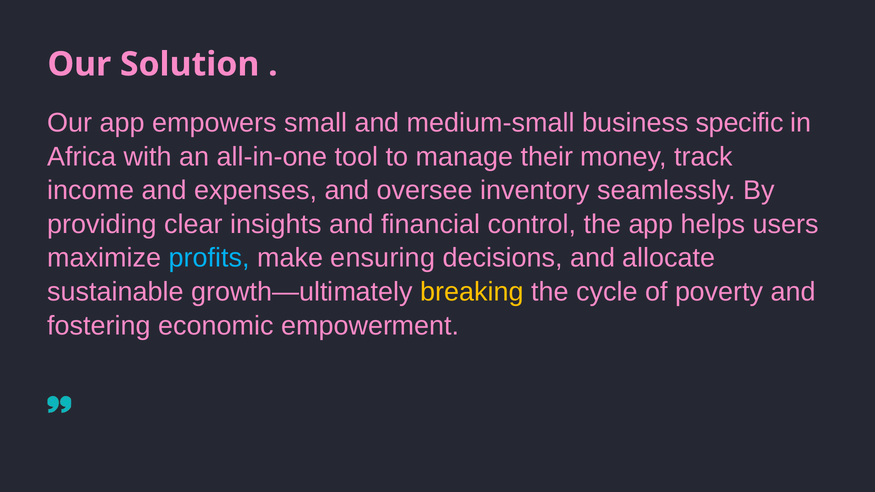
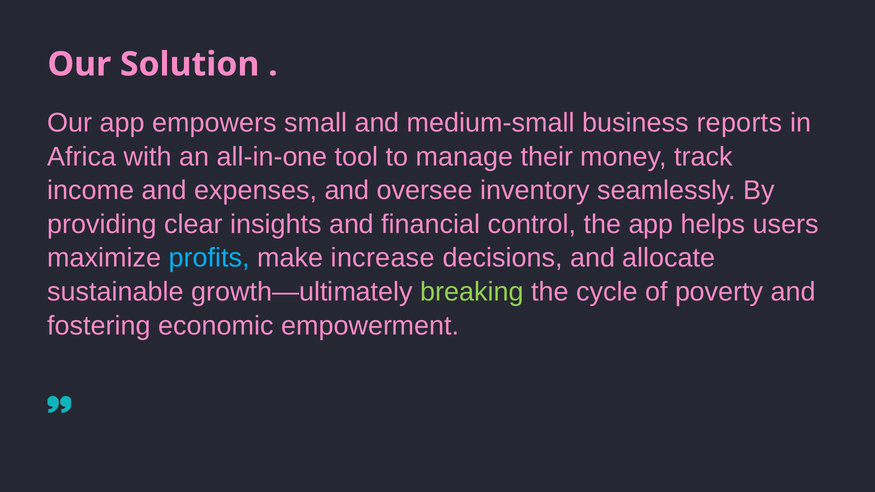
specific: specific -> reports (739, 123)
ensuring: ensuring -> increase (383, 258)
breaking colour: yellow -> light green (472, 292)
